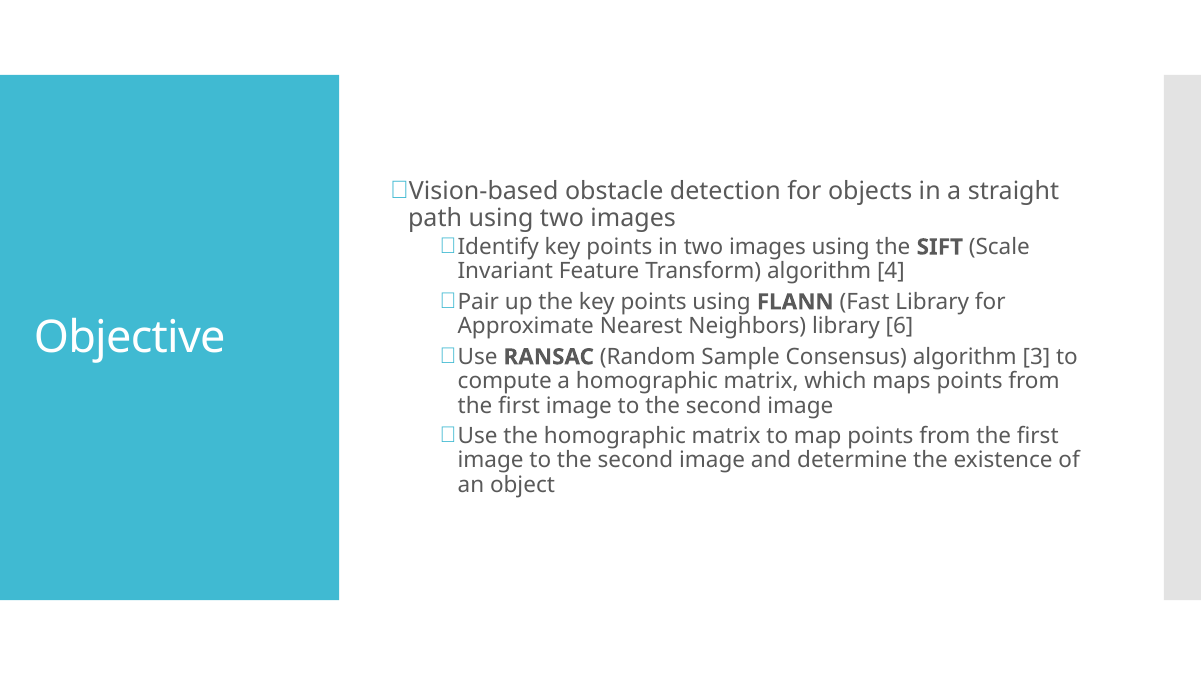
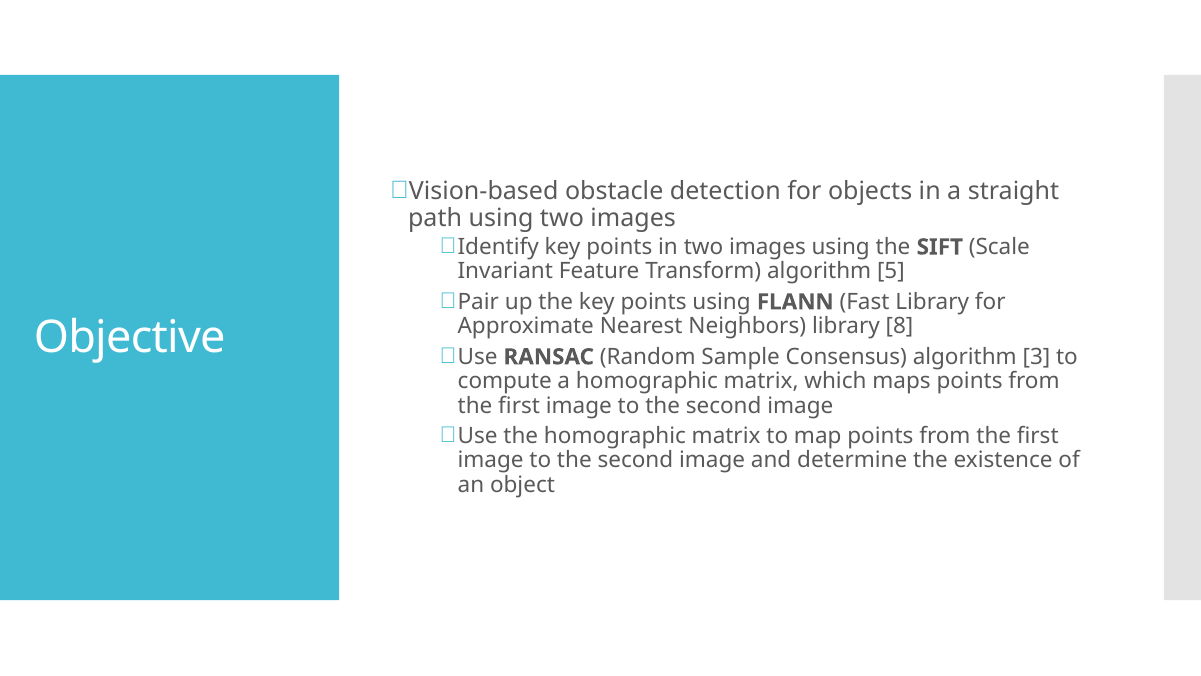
4: 4 -> 5 (891, 271)
6: 6 -> 8 (900, 326)
